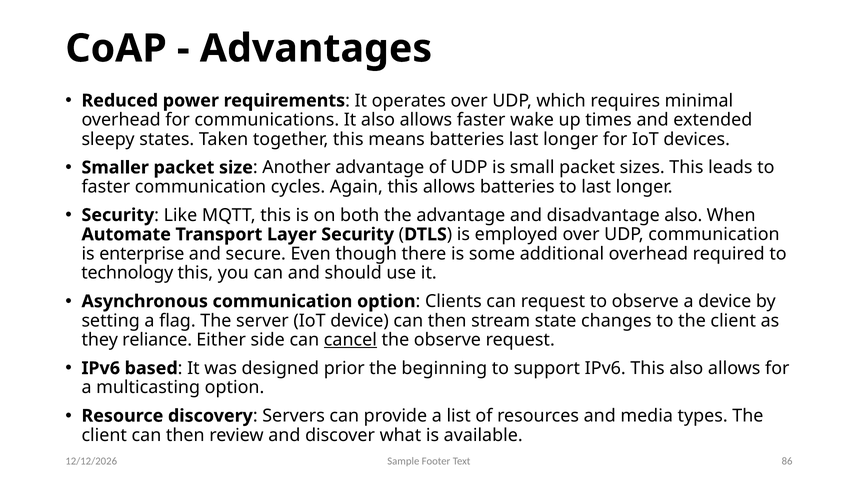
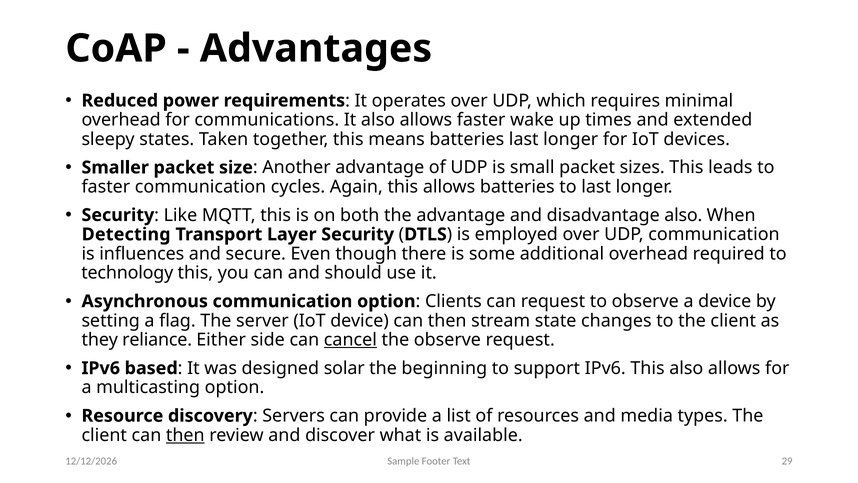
Automate: Automate -> Detecting (126, 234)
enterprise: enterprise -> influences (142, 254)
prior: prior -> solar (344, 368)
then underline: none -> present (185, 435)
86: 86 -> 29 (787, 461)
